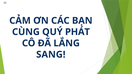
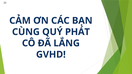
SANG: SANG -> GVHD (51, 55)
